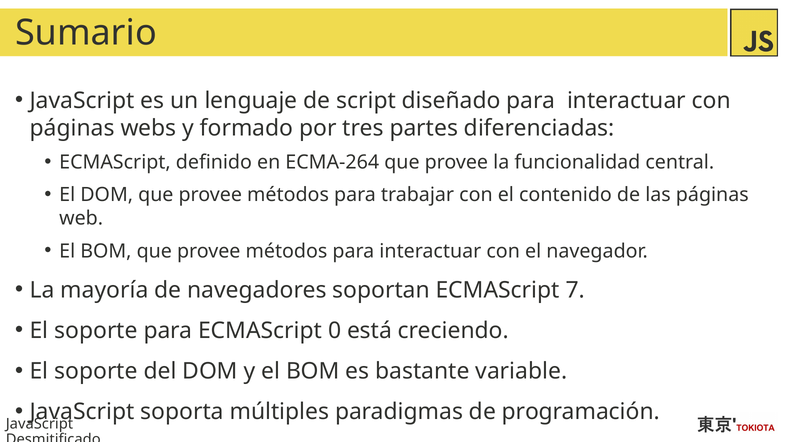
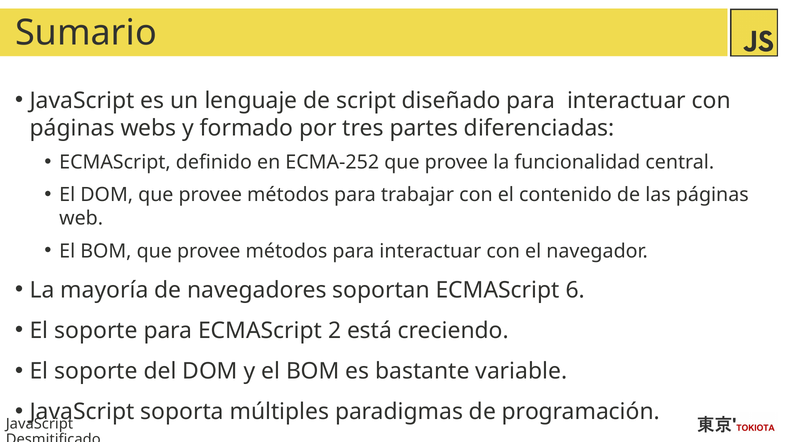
ECMA-264: ECMA-264 -> ECMA-252 (332, 162)
7: 7 -> 6 (575, 290)
0: 0 -> 2 (335, 331)
